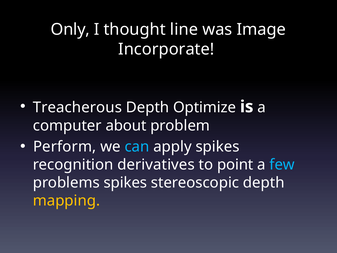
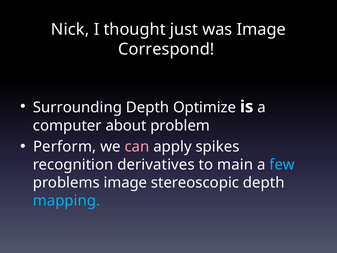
Only: Only -> Nick (70, 30)
line: line -> just (184, 30)
Incorporate: Incorporate -> Correspond (166, 49)
Treacherous: Treacherous -> Surrounding (77, 107)
can colour: light blue -> pink (137, 147)
point: point -> main (235, 165)
problems spikes: spikes -> image (125, 183)
mapping colour: yellow -> light blue (66, 200)
